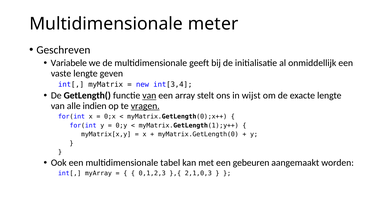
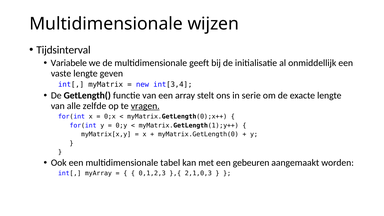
meter: meter -> wijzen (213, 24)
Geschreven: Geschreven -> Tijdsinterval (63, 50)
van underline: present -> none (149, 96)
wijst: wijst -> serie (251, 96)
indien: indien -> zelfde (95, 106)
